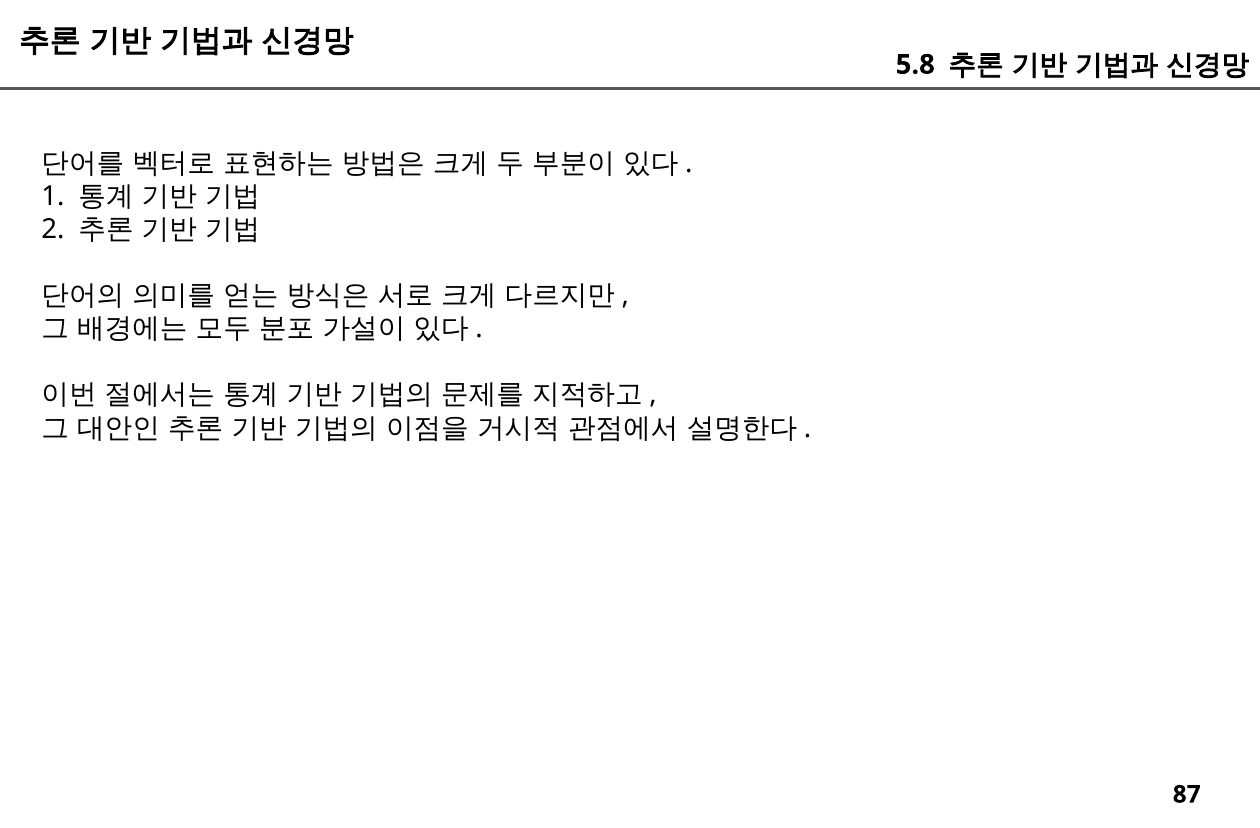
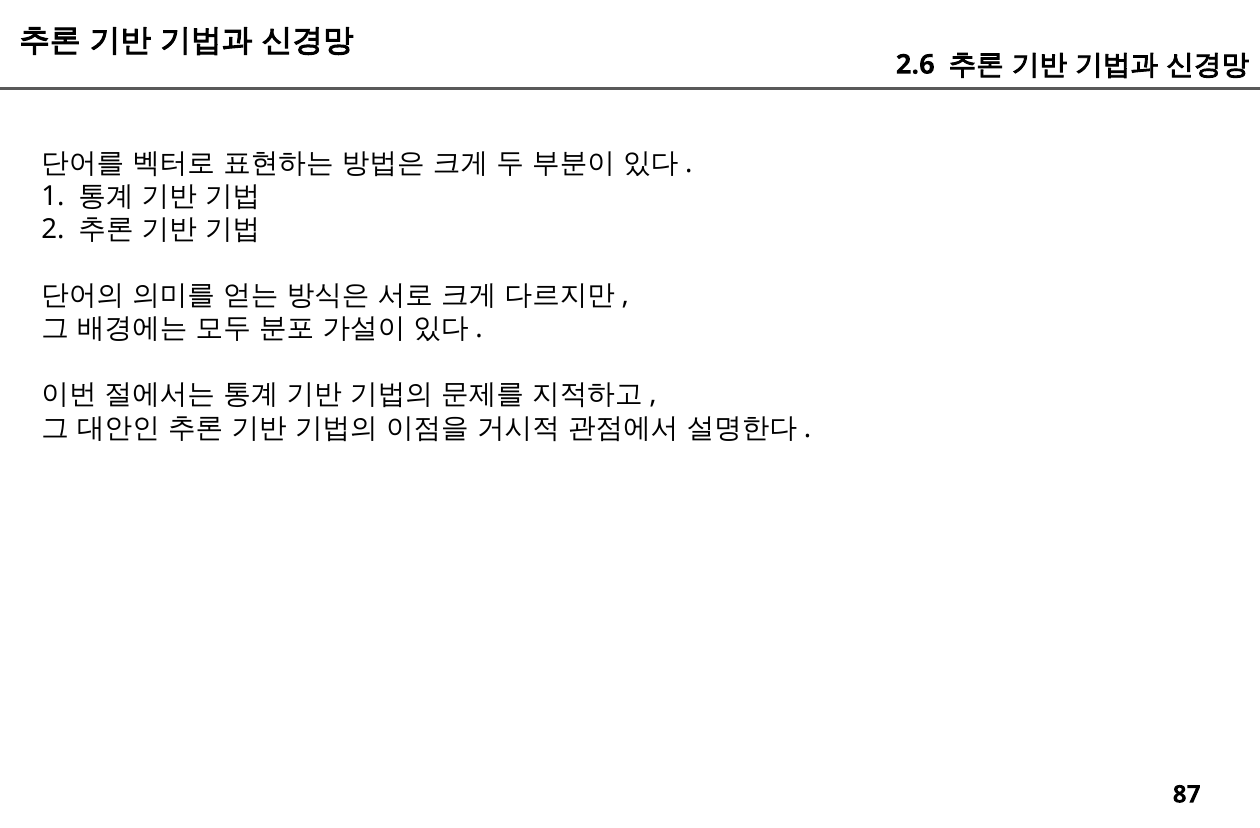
5.8: 5.8 -> 2.6 (915, 65)
